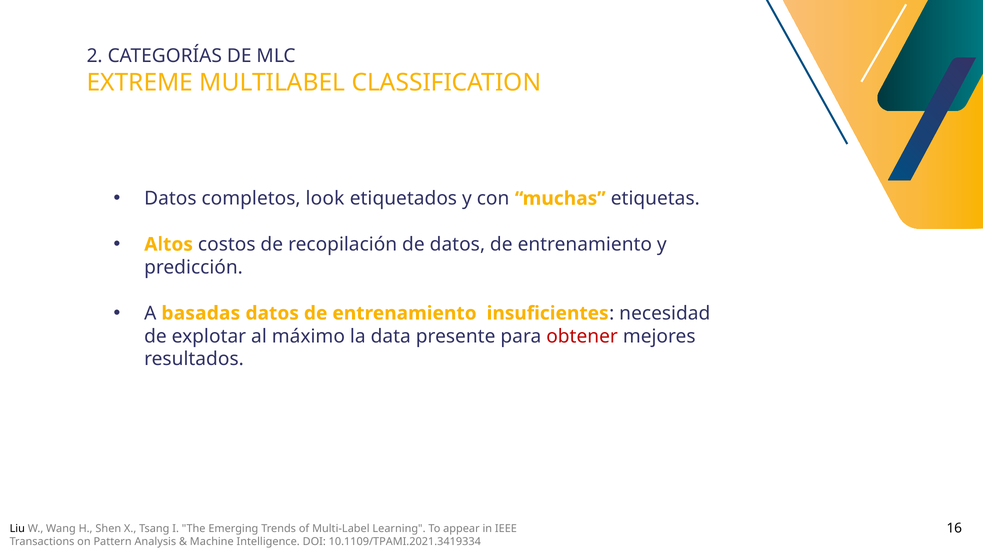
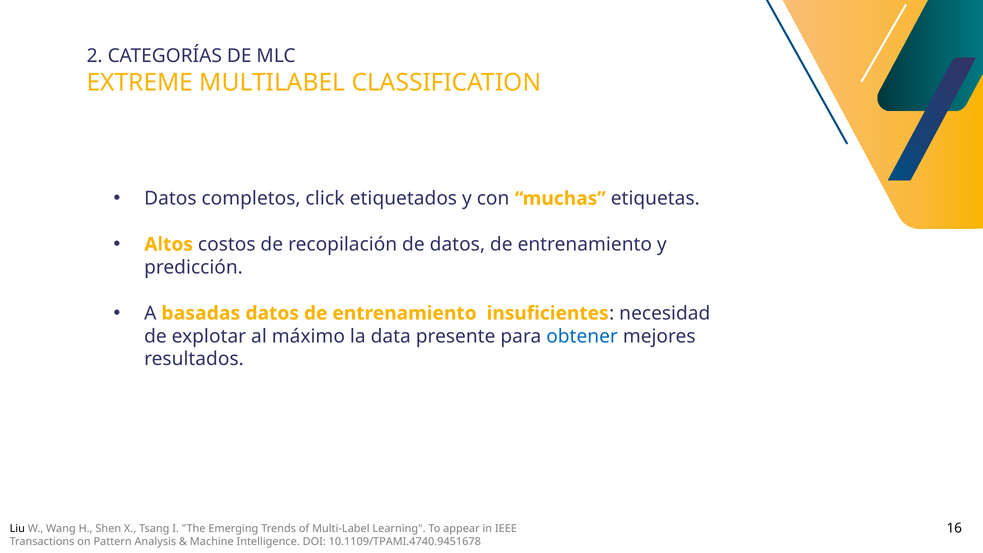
look: look -> click (325, 198)
obtener colour: red -> blue (582, 336)
10.1109/TPAMI.2021.3419334: 10.1109/TPAMI.2021.3419334 -> 10.1109/TPAMI.4740.9451678 (405, 542)
